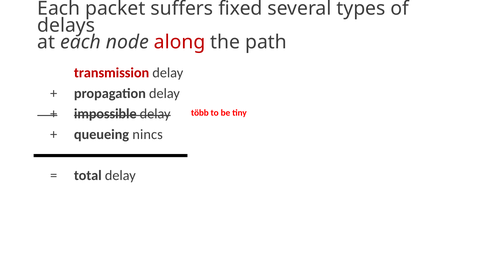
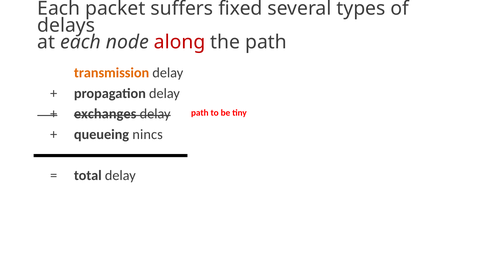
transmission colour: red -> orange (112, 73)
impossible: impossible -> exchanges (105, 114)
több: több -> path (200, 113)
